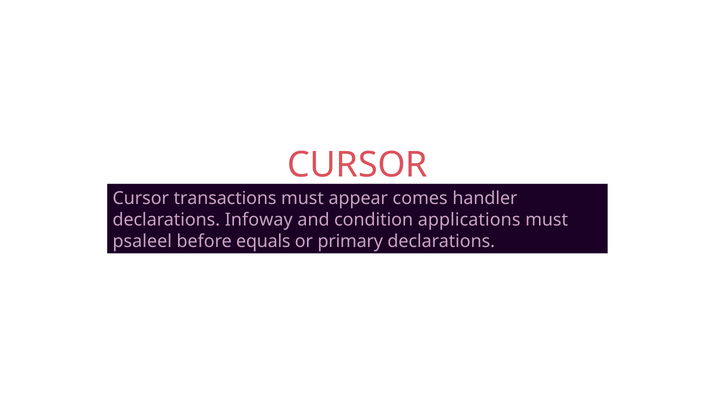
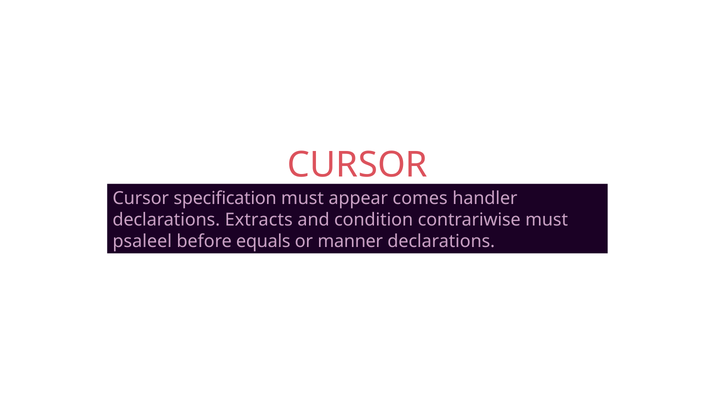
transactions: transactions -> specification (225, 198)
Infoway: Infoway -> Extracts (259, 220)
applications: applications -> contrariwise (469, 220)
primary: primary -> manner (350, 241)
